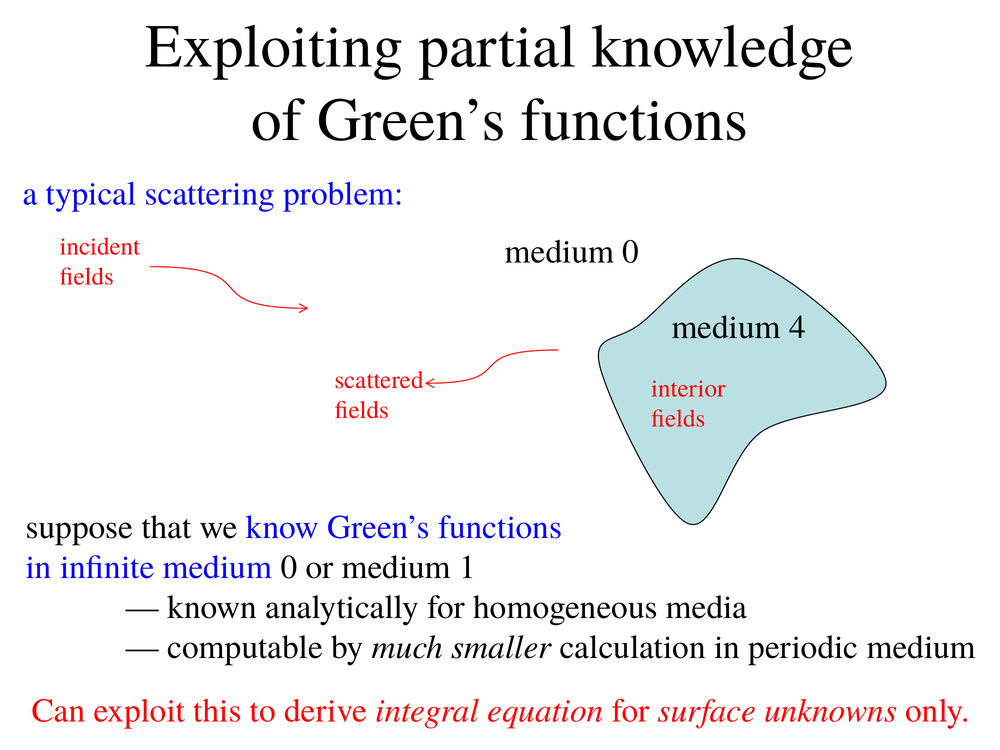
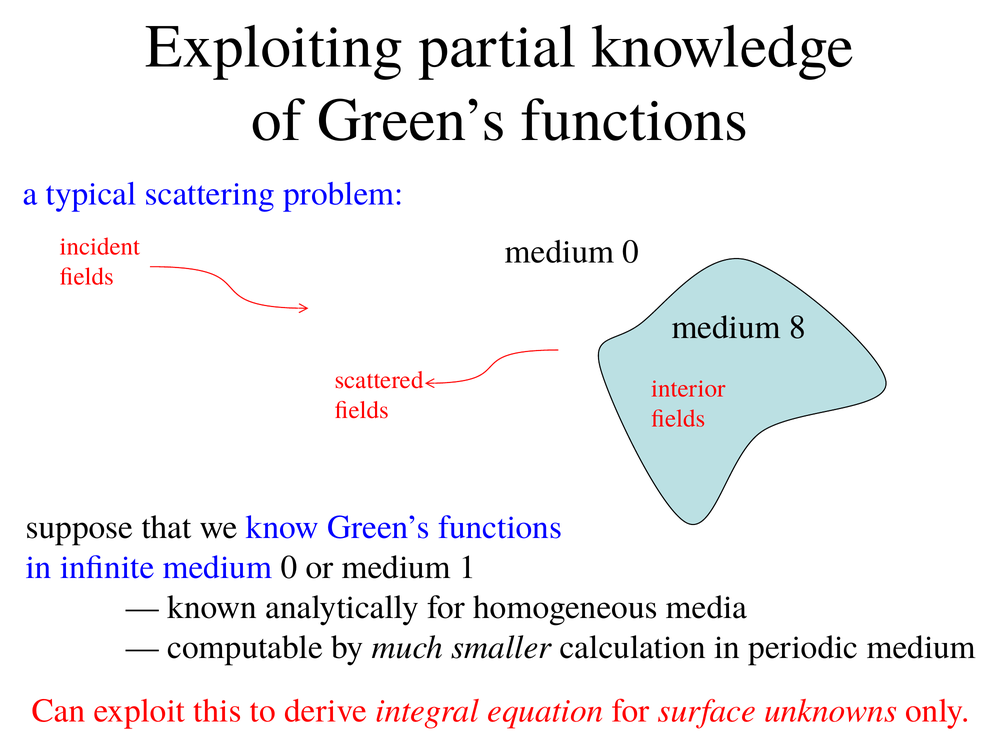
4: 4 -> 8 (797, 327)
